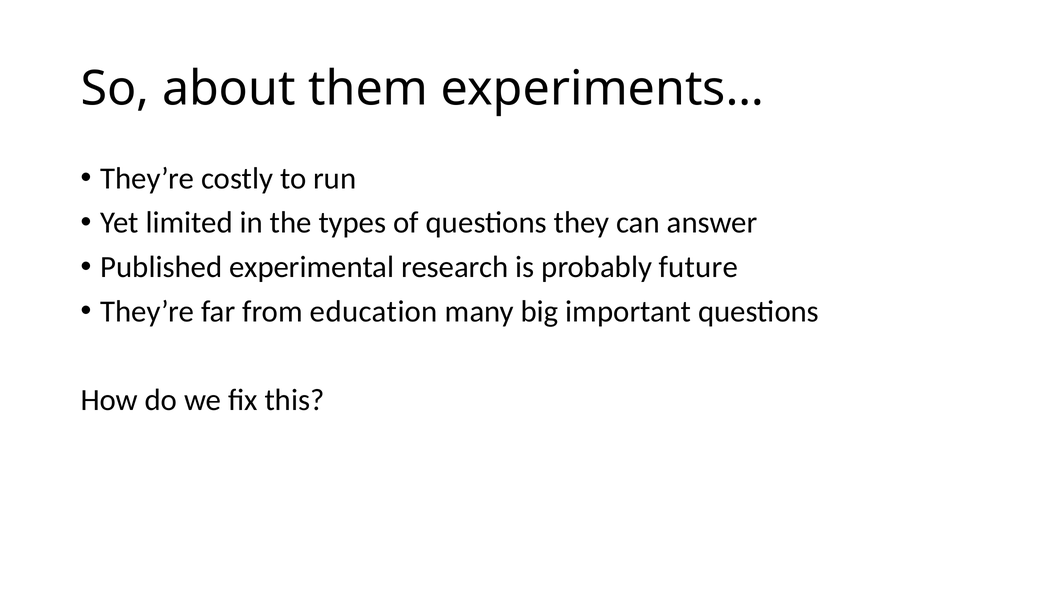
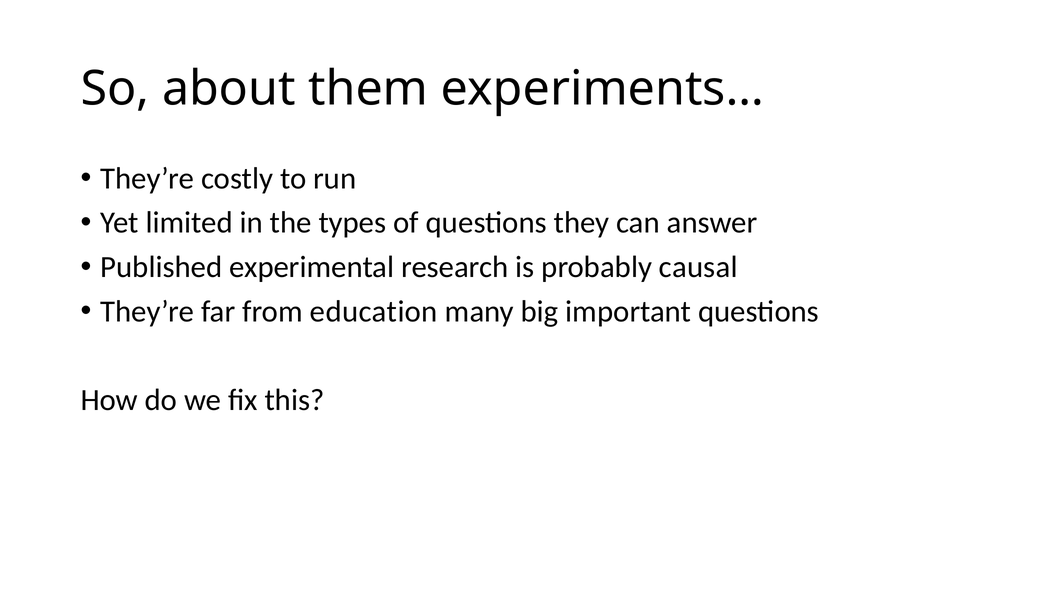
future: future -> causal (698, 267)
